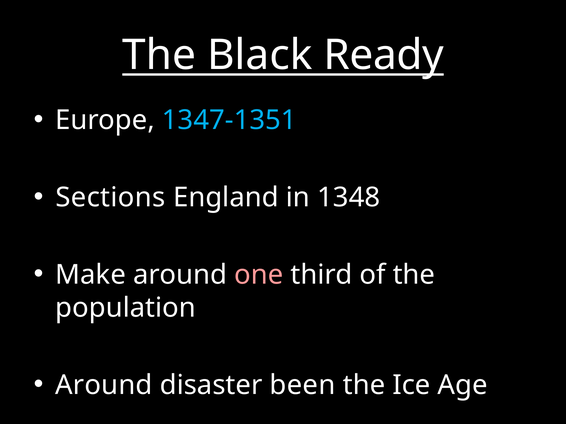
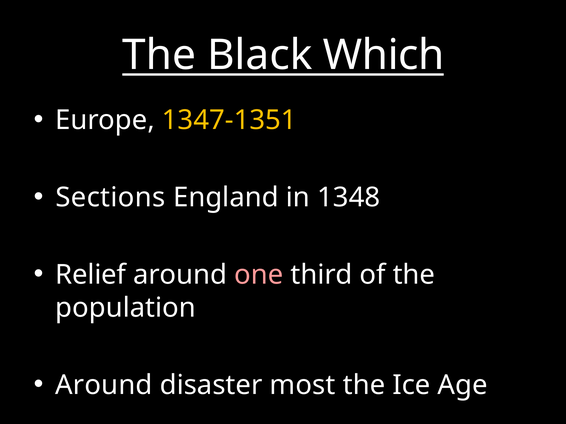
Ready: Ready -> Which (384, 55)
1347-1351 colour: light blue -> yellow (229, 120)
Make: Make -> Relief (91, 275)
been: been -> most (303, 385)
